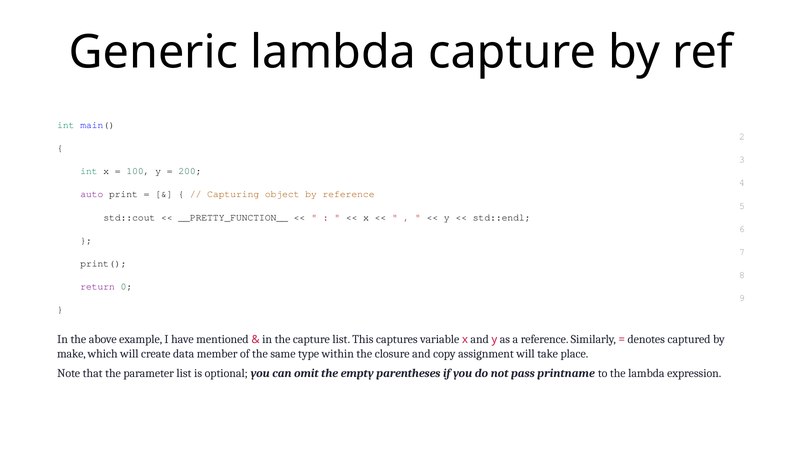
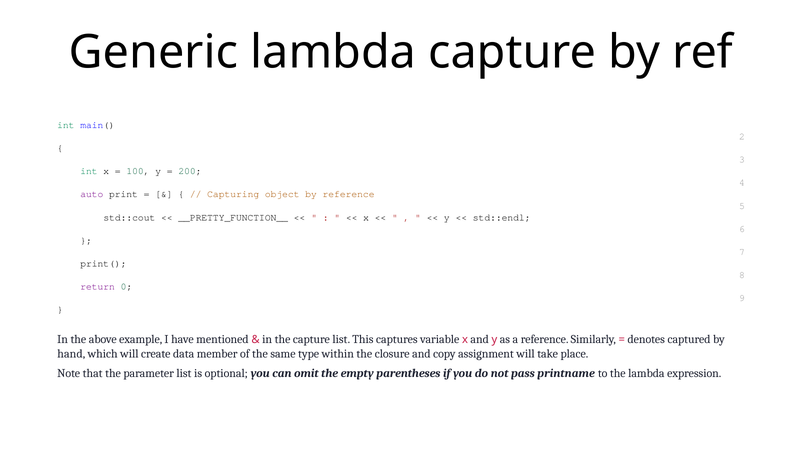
make: make -> hand (71, 354)
